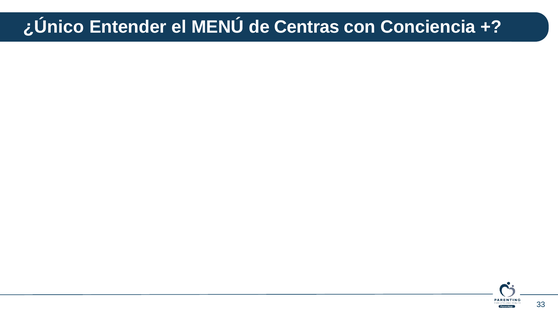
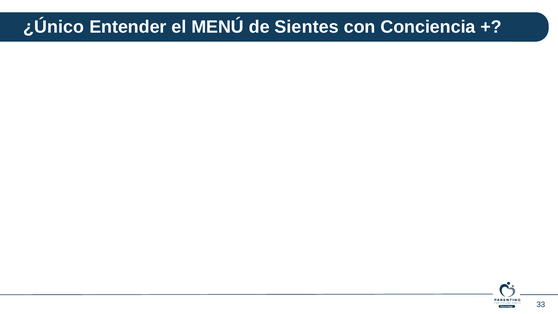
Centras: Centras -> Sientes (307, 27)
